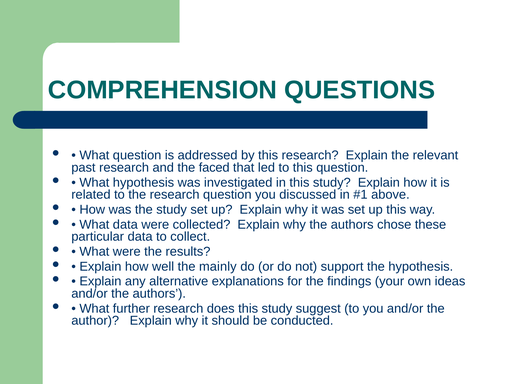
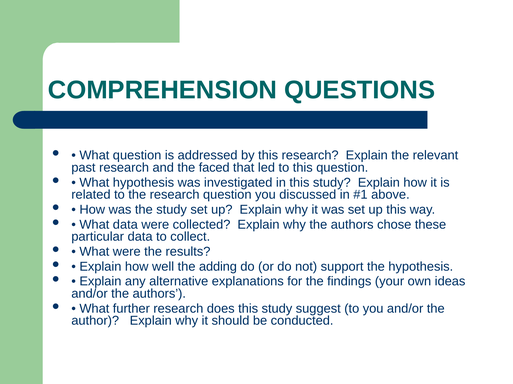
mainly: mainly -> adding (218, 267)
